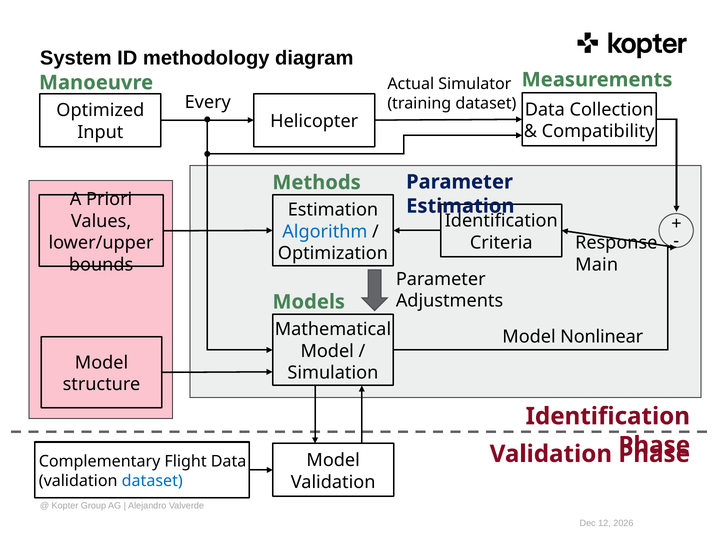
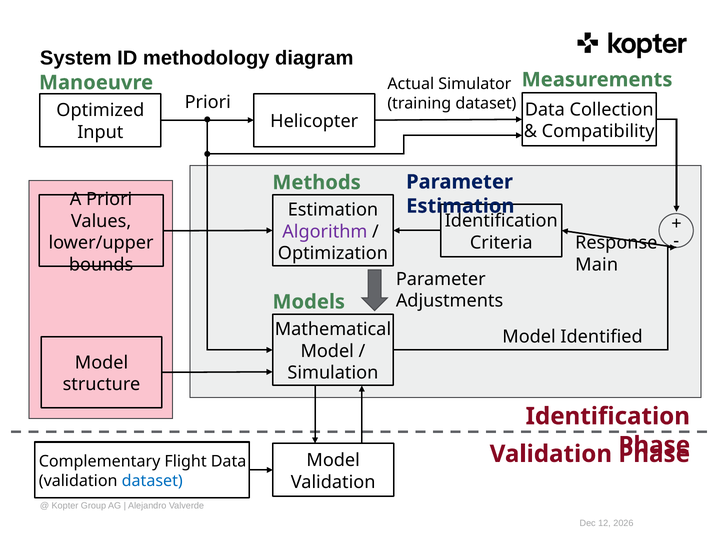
Every: Every -> Priori (208, 102)
Algorithm colour: blue -> purple (325, 232)
Nonlinear: Nonlinear -> Identified (602, 336)
